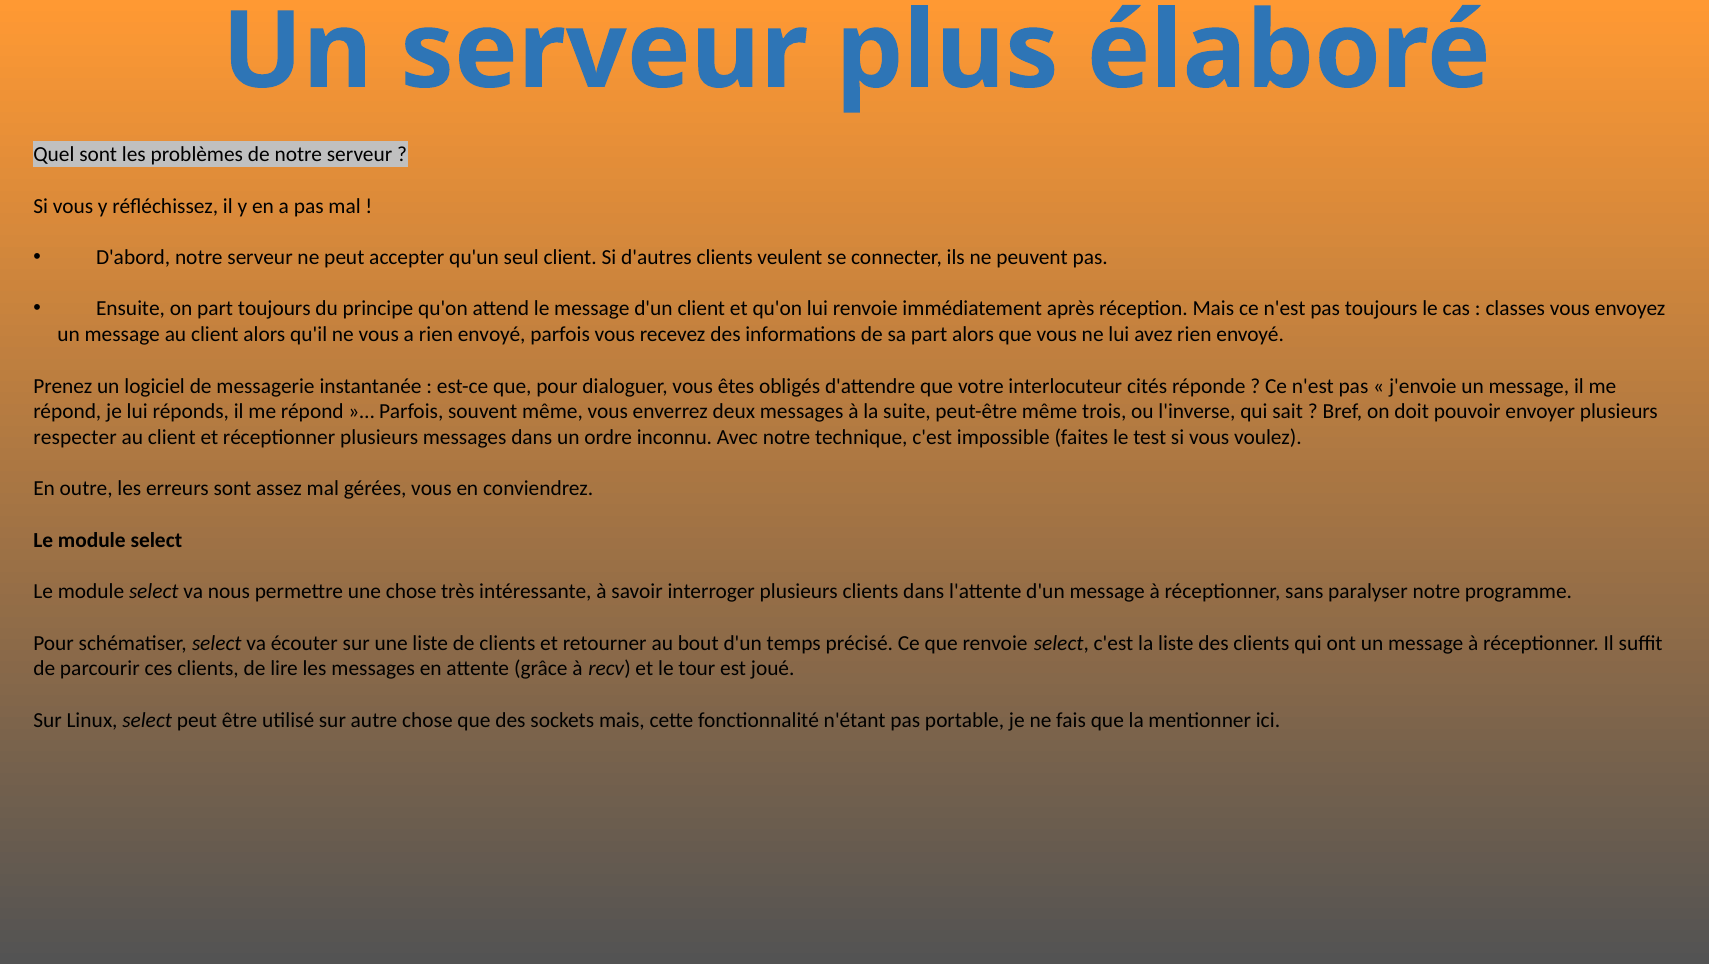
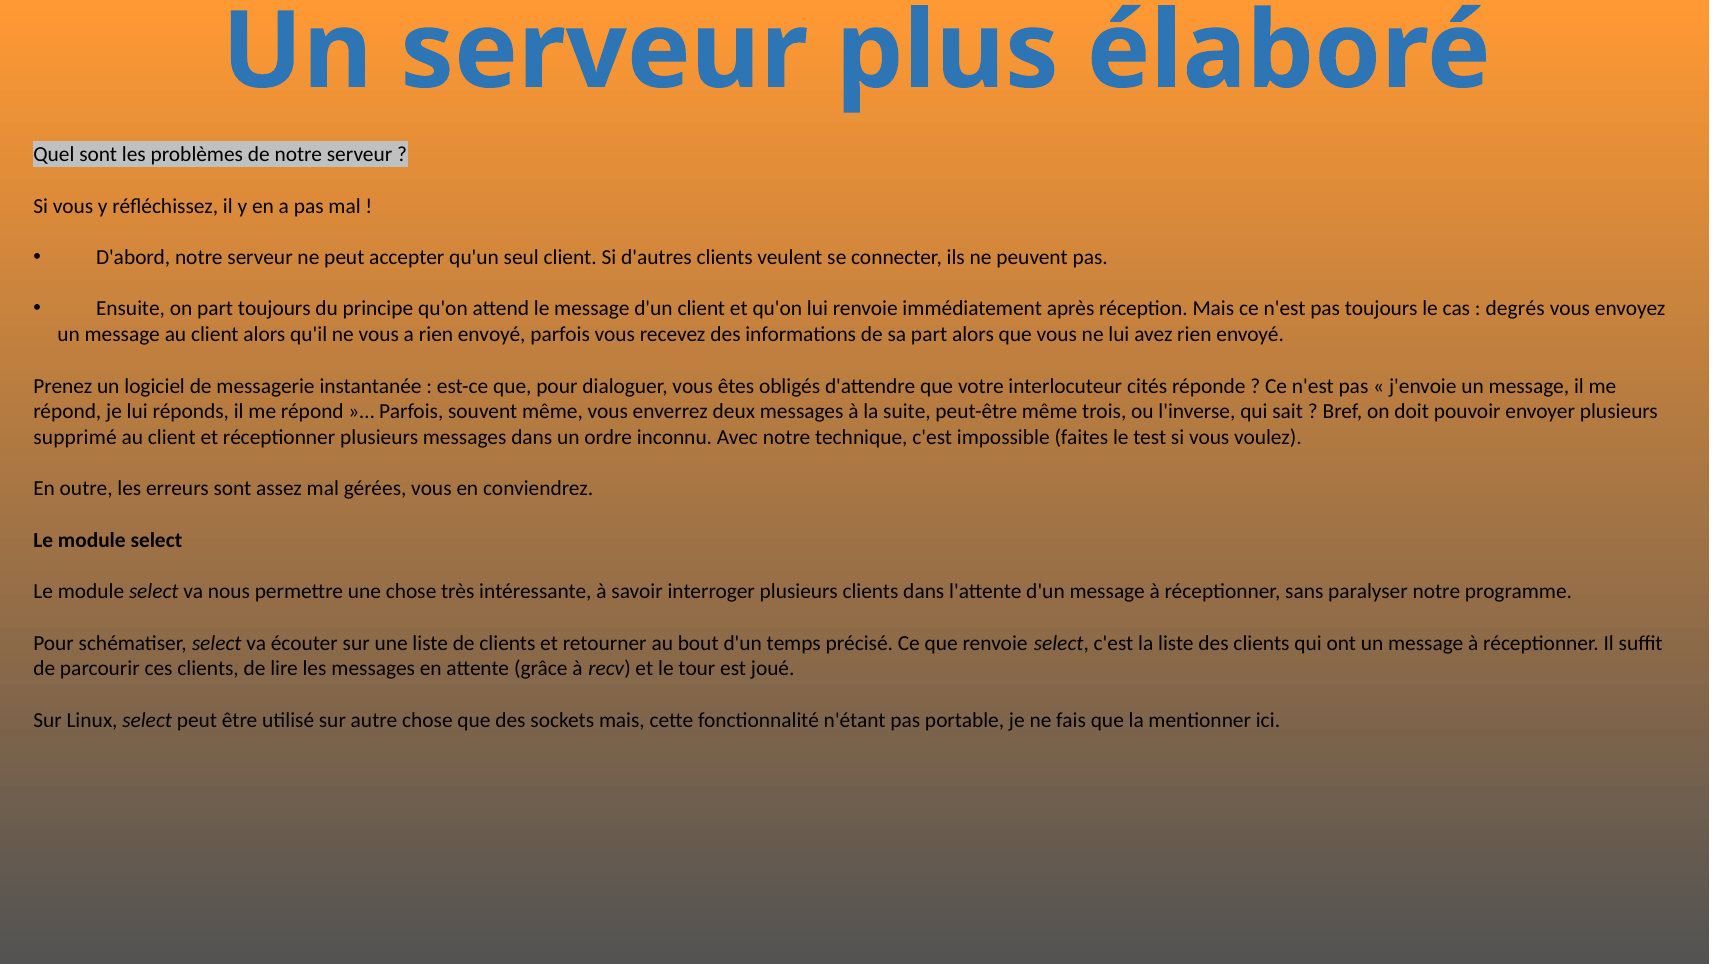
classes: classes -> degrés (1515, 309)
respecter: respecter -> supprimé (75, 437)
